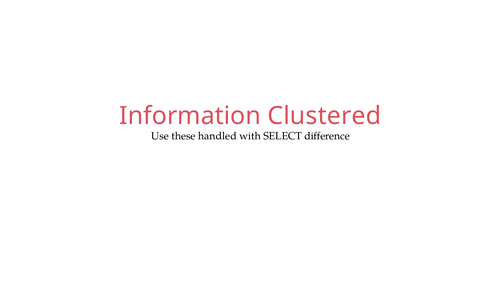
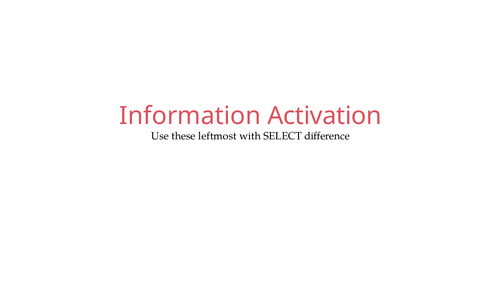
Clustered: Clustered -> Activation (325, 116)
handled: handled -> leftmost (217, 136)
